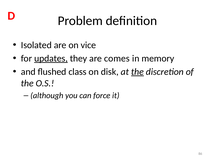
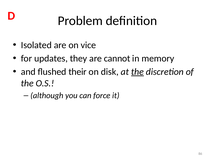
updates underline: present -> none (51, 58)
comes: comes -> cannot (117, 58)
class: class -> their (78, 72)
